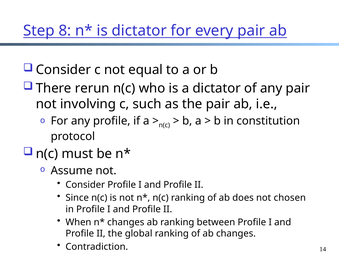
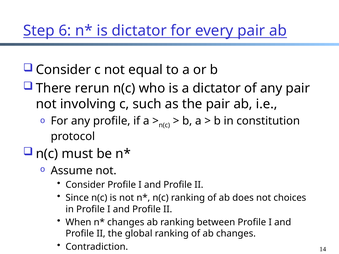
8: 8 -> 6 (65, 31)
chosen: chosen -> choices (290, 198)
